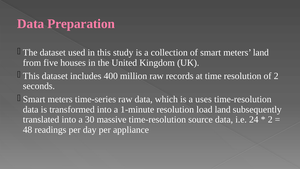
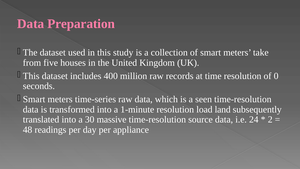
meters land: land -> take (261, 52)
of 2: 2 -> 0 (276, 76)
uses: uses -> seen (204, 99)
